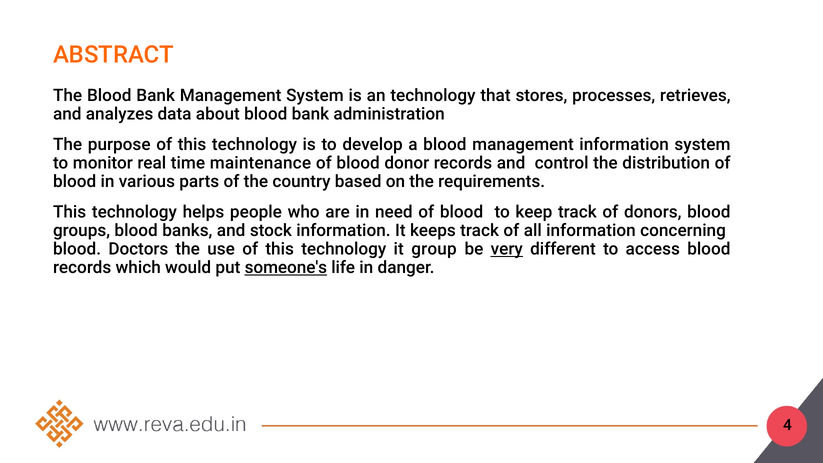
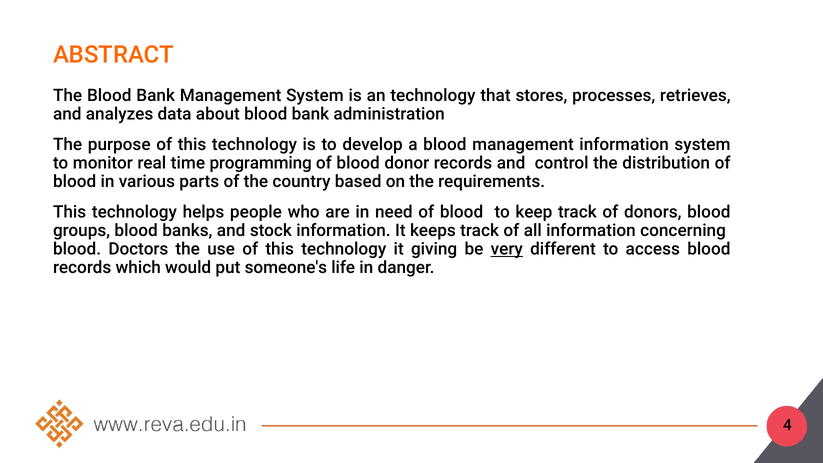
maintenance: maintenance -> programming (261, 163)
group: group -> giving (434, 249)
someone's underline: present -> none (286, 268)
